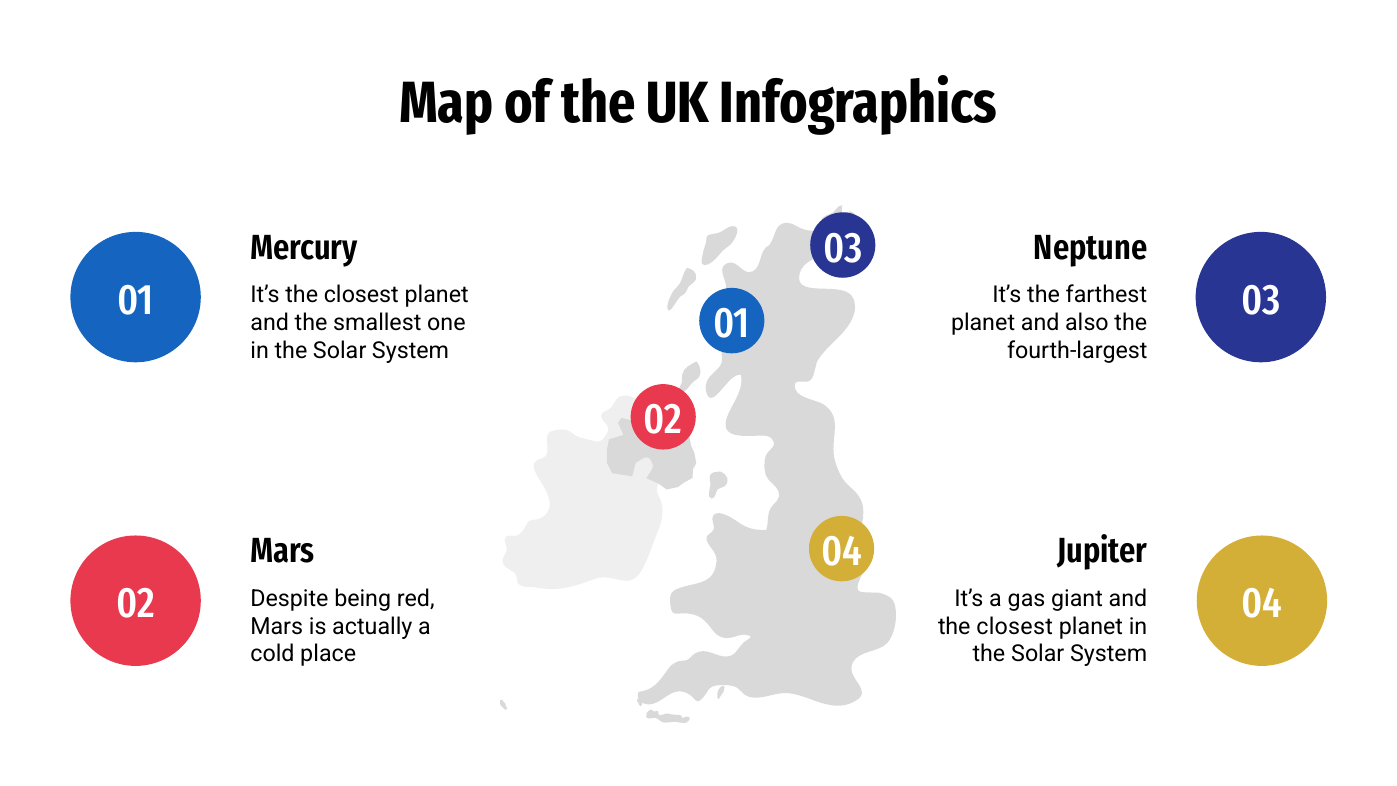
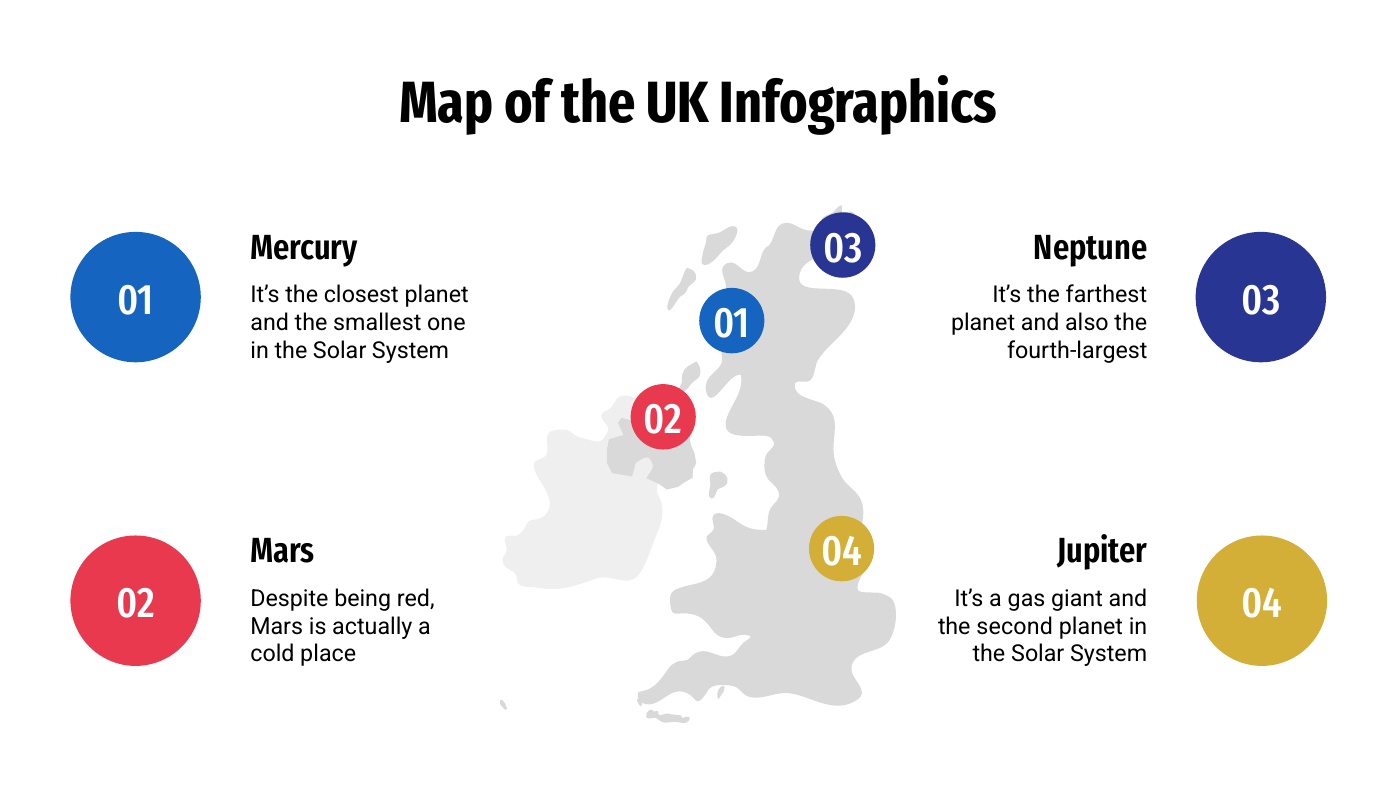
closest: closest -> second (1015, 626)
